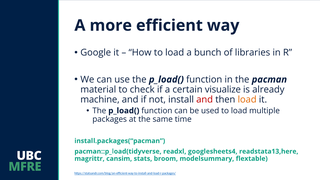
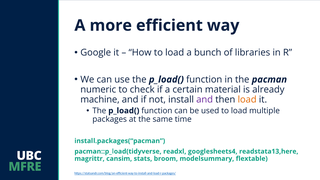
material: material -> numeric (98, 90)
visualize: visualize -> material (223, 90)
and colour: red -> purple (205, 100)
